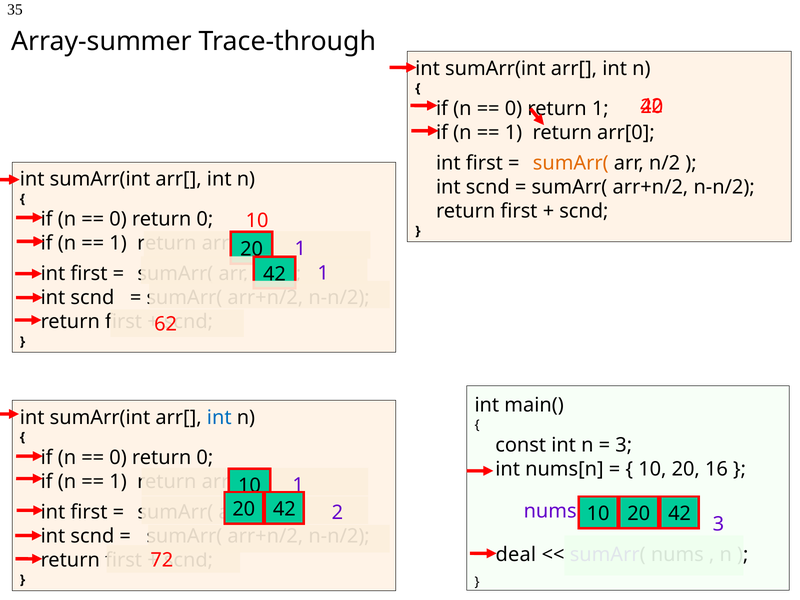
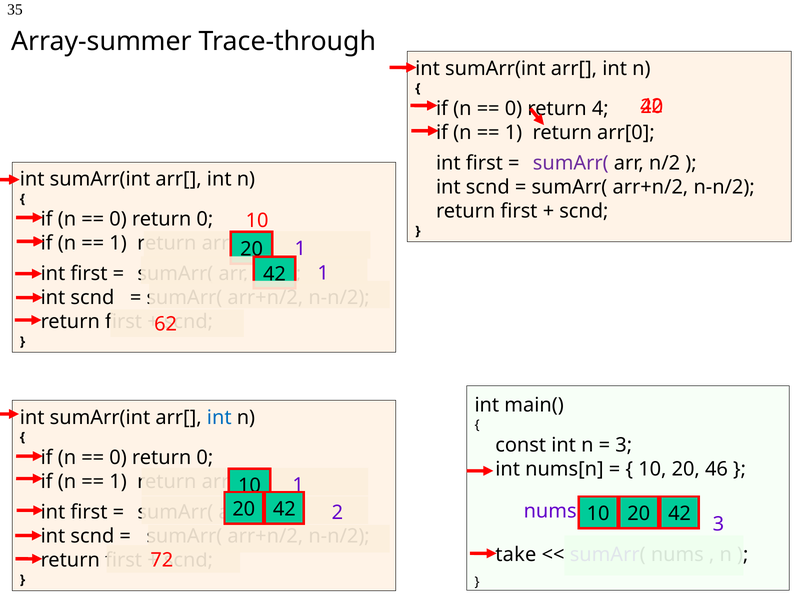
1: 1 -> 4 (600, 109)
sumArr( colour: orange -> purple (571, 163)
16: 16 -> 46 (716, 469)
deal: deal -> take (516, 554)
